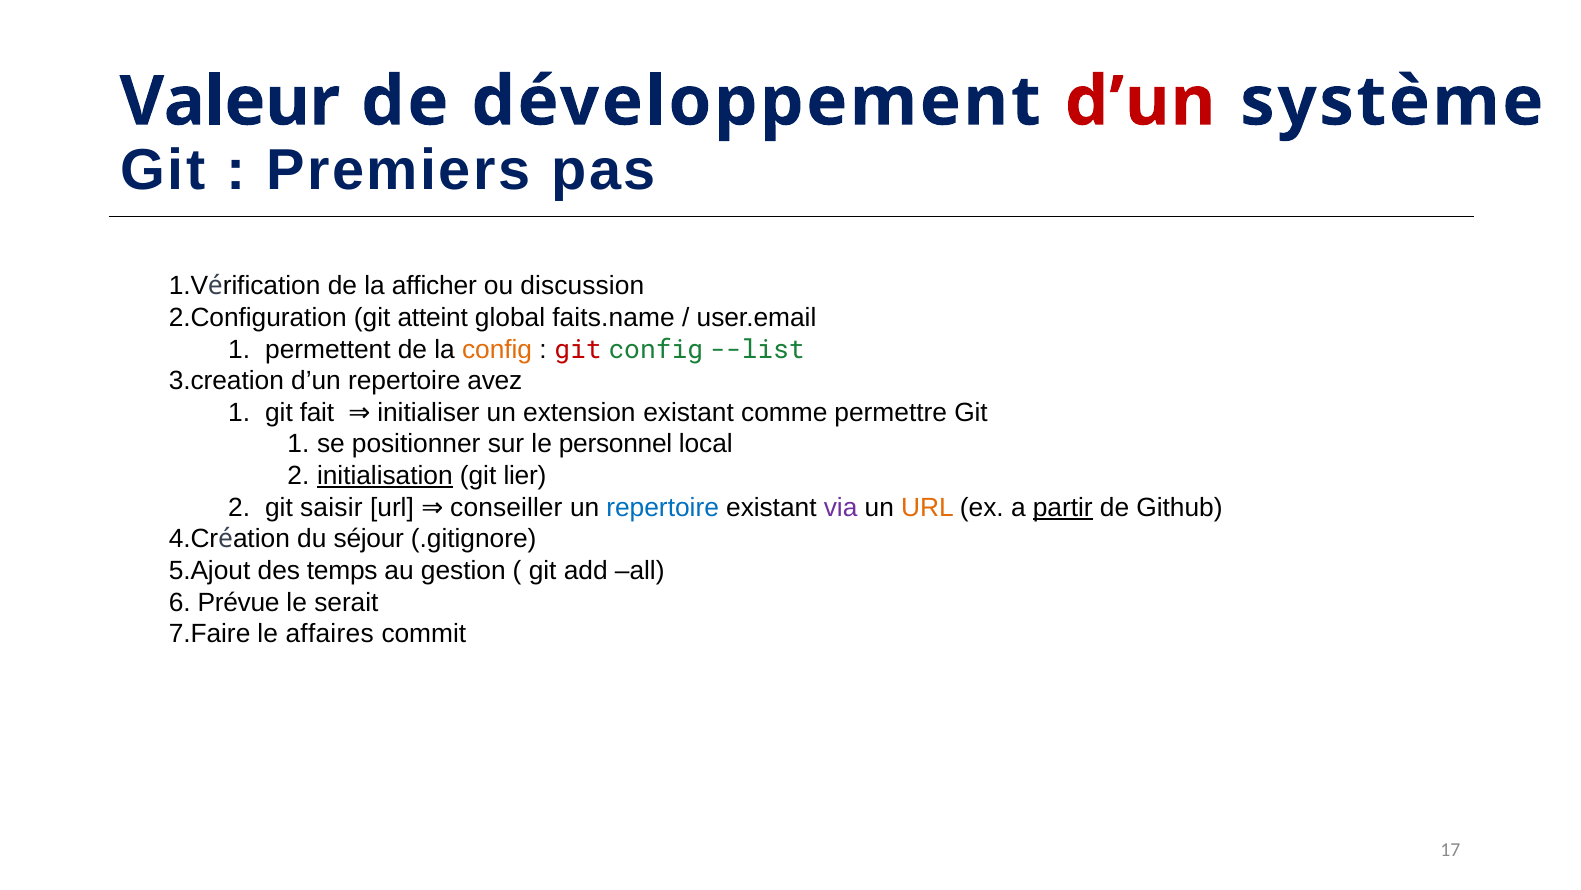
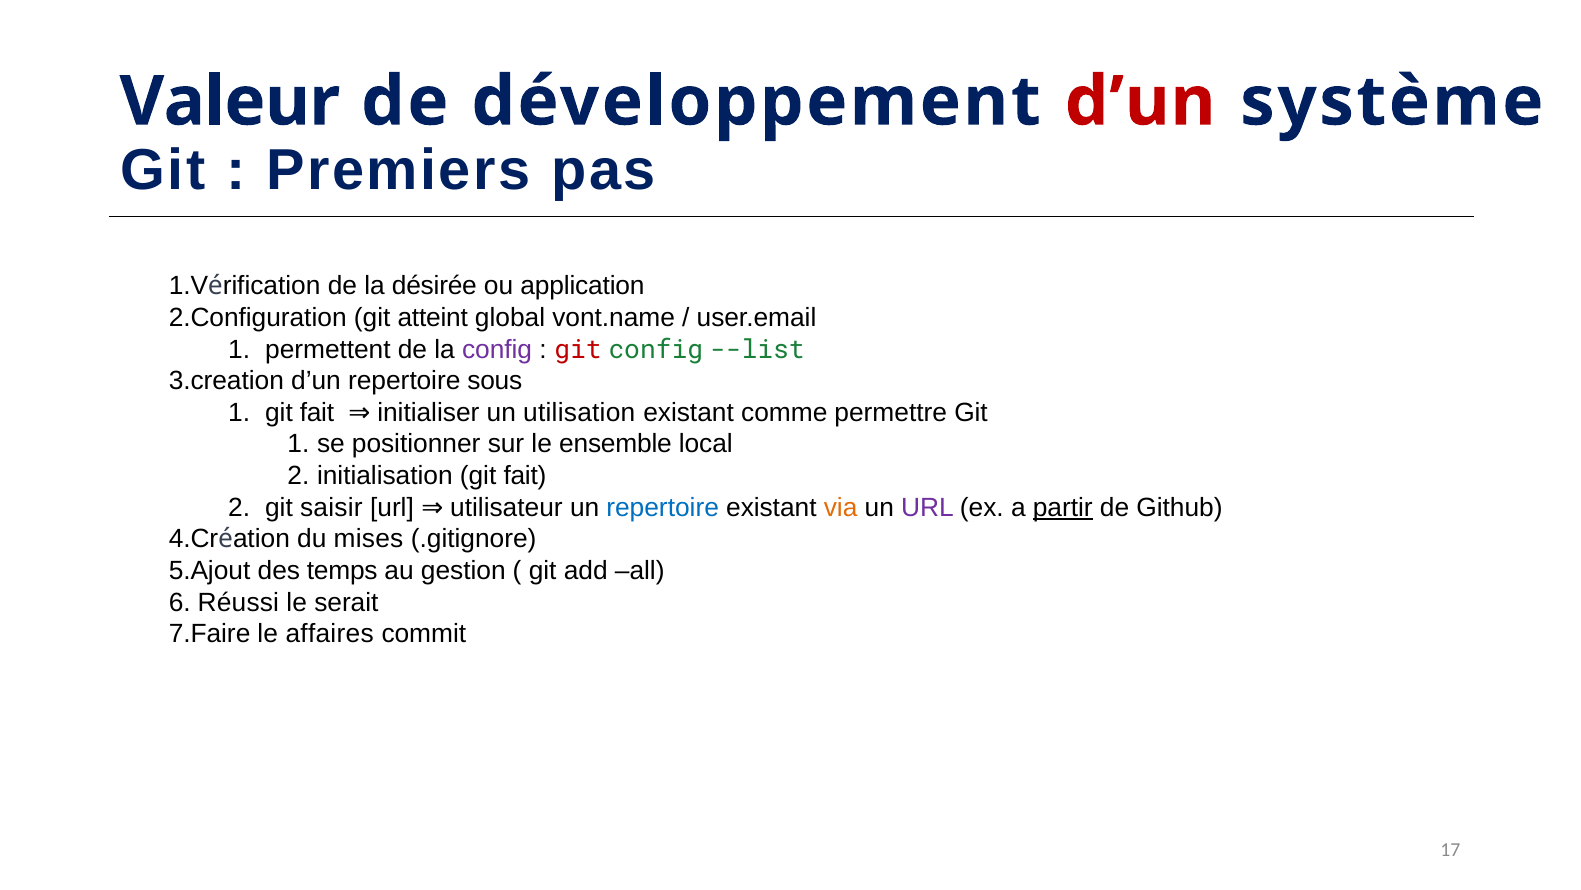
afficher: afficher -> désirée (434, 286)
discussion: discussion -> application (583, 286)
faits.name: faits.name -> vont.name (614, 318)
config colour: orange -> purple (497, 349)
avez: avez -> sous (495, 381)
extension: extension -> utilisation (579, 412)
personnel: personnel -> ensemble (615, 444)
initialisation underline: present -> none (385, 476)
lier: lier -> fait (525, 476)
conseiller: conseiller -> utilisateur (506, 507)
via colour: purple -> orange (841, 507)
URL colour: orange -> purple (927, 507)
séjour: séjour -> mises (369, 539)
Prévue: Prévue -> Réussi (238, 602)
